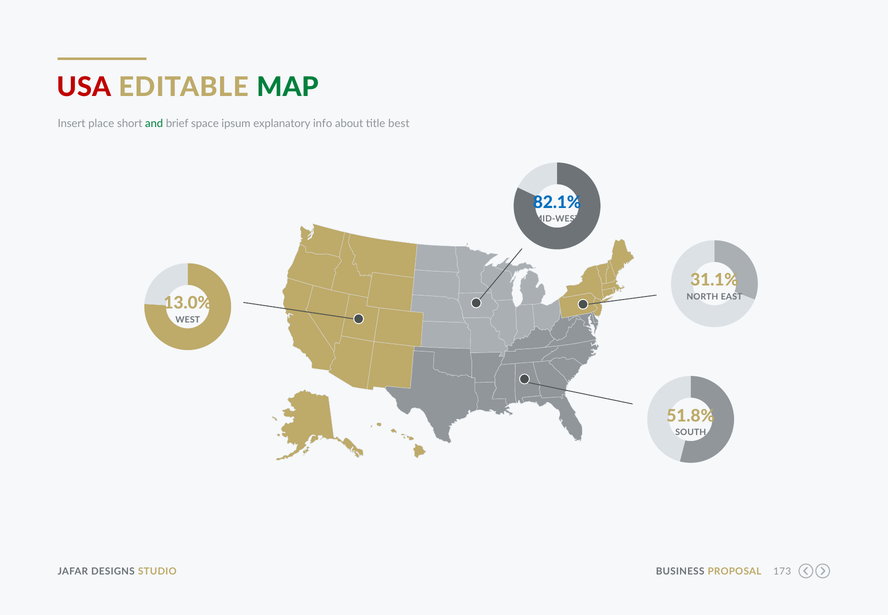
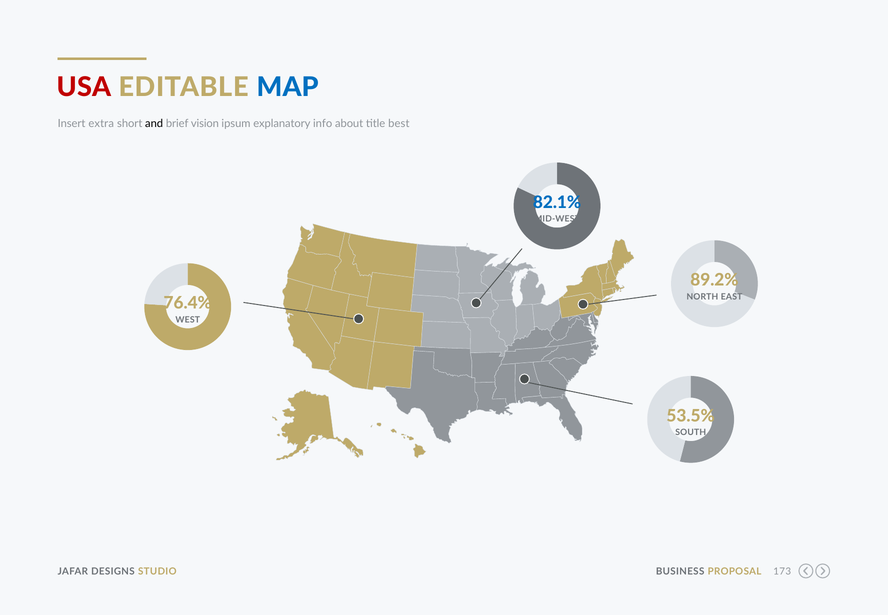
MAP colour: green -> blue (288, 87)
place: place -> extra (101, 124)
and colour: green -> black (154, 124)
space: space -> vision (205, 124)
31.1%: 31.1% -> 89.2% (714, 280)
13.0%: 13.0% -> 76.4% (188, 303)
51.8%: 51.8% -> 53.5% (691, 416)
